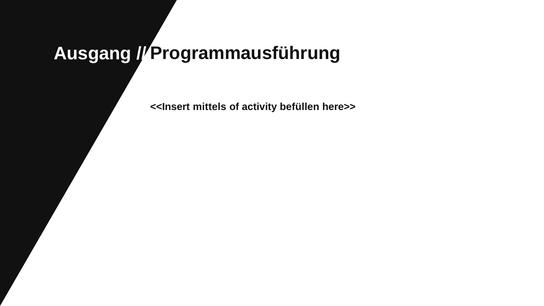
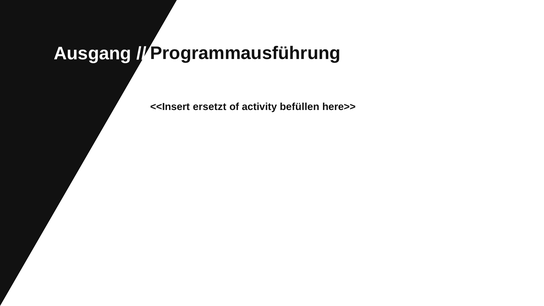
mittels: mittels -> ersetzt (210, 107)
